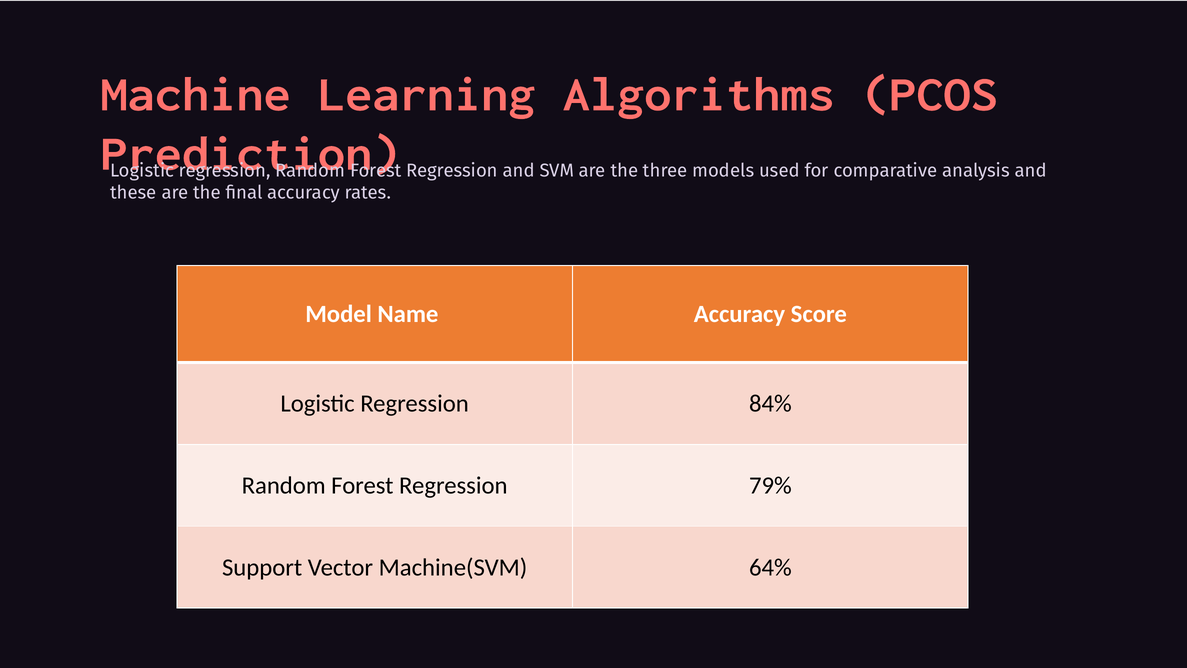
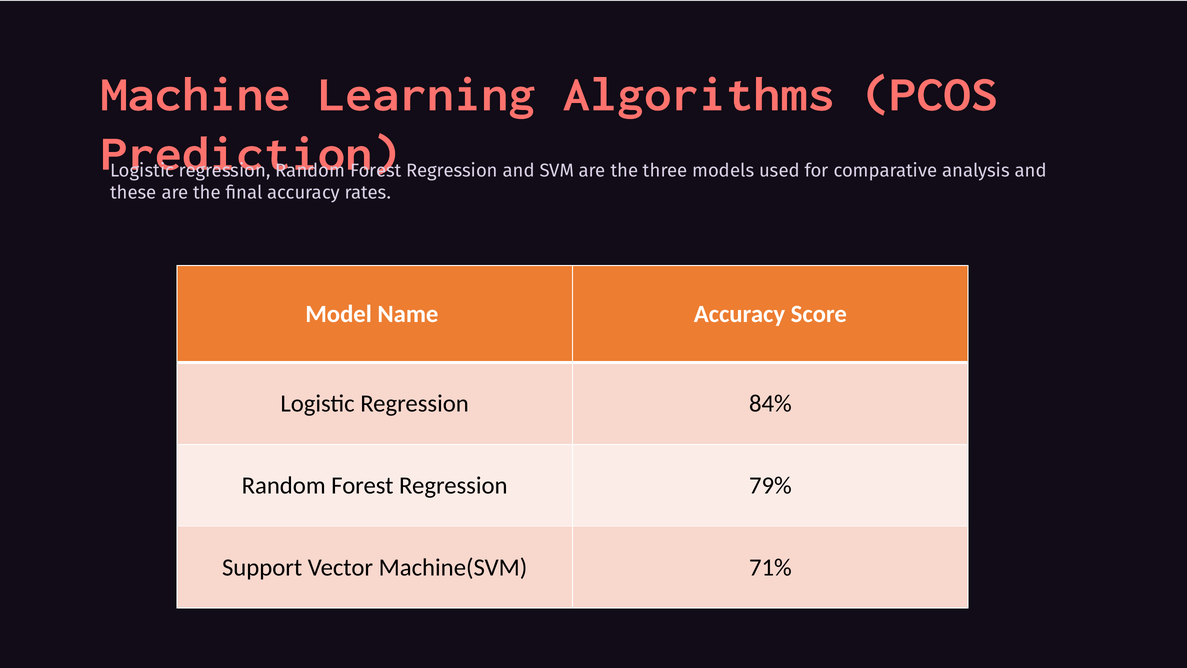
64%: 64% -> 71% (770, 567)
